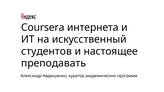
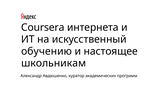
студентов: студентов -> обучению (46, 51)
преподавать: преподавать -> школьникам (54, 63)
